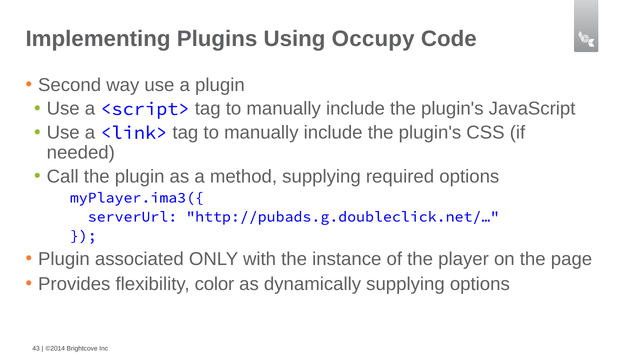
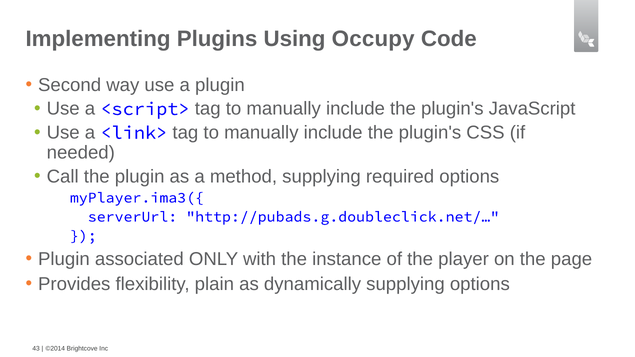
color: color -> plain (214, 284)
